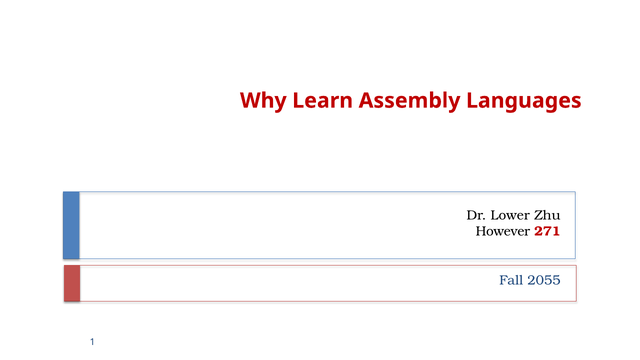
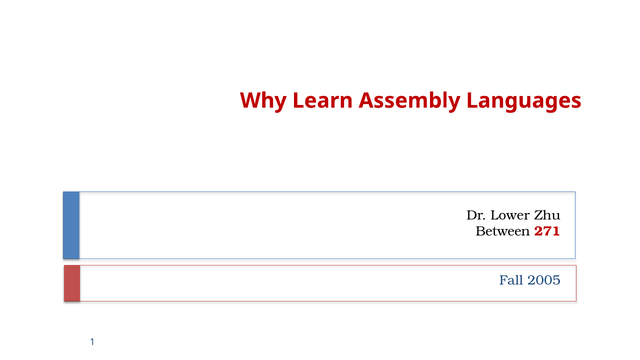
However: However -> Between (503, 231)
2055: 2055 -> 2005 (544, 280)
